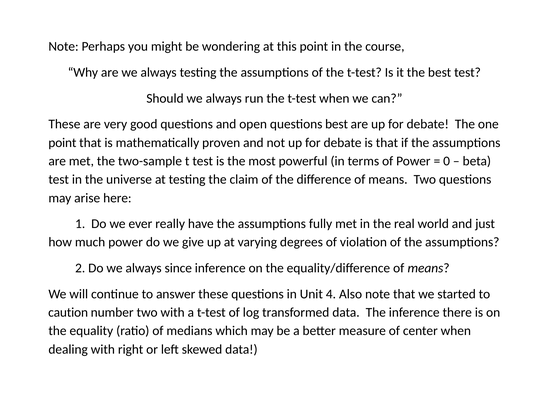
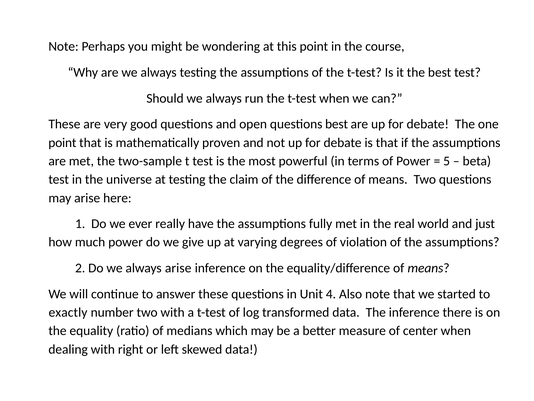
0: 0 -> 5 (447, 161)
always since: since -> arise (178, 268)
caution: caution -> exactly (68, 312)
